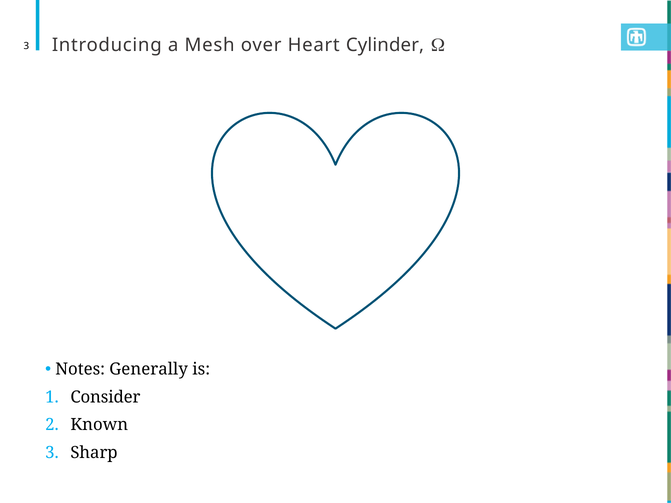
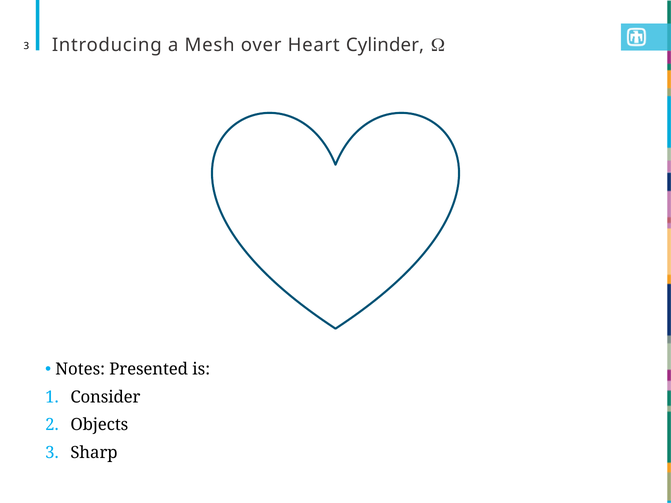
Generally: Generally -> Presented (149, 369)
Known: Known -> Objects (99, 425)
